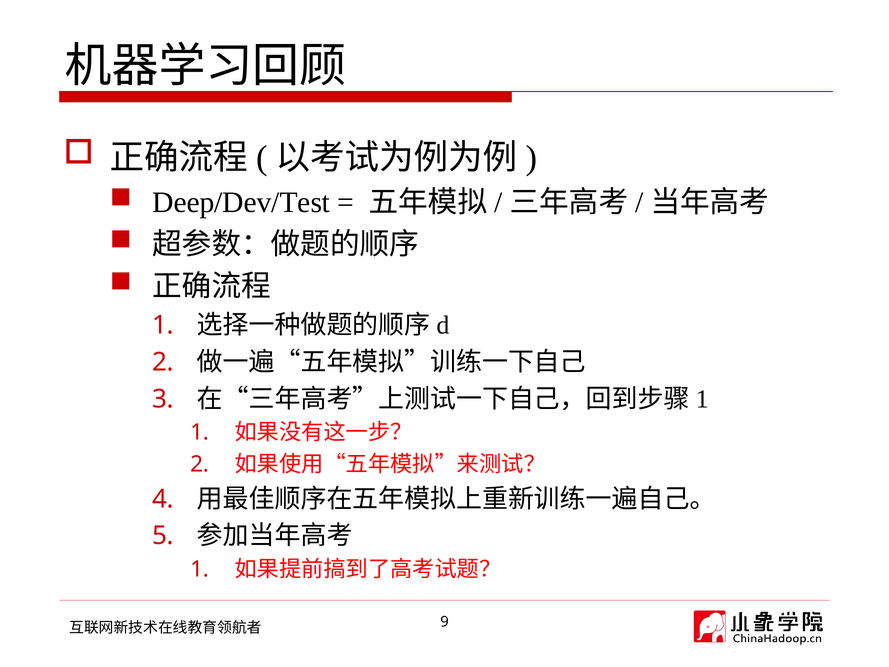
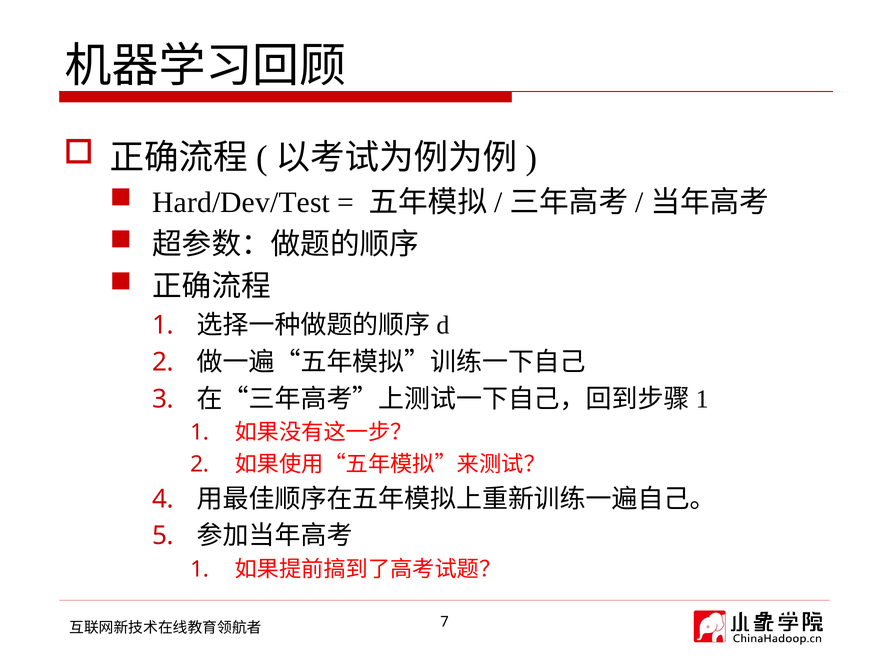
Deep/Dev/Test: Deep/Dev/Test -> Hard/Dev/Test (241, 203)
9: 9 -> 7 (444, 622)
